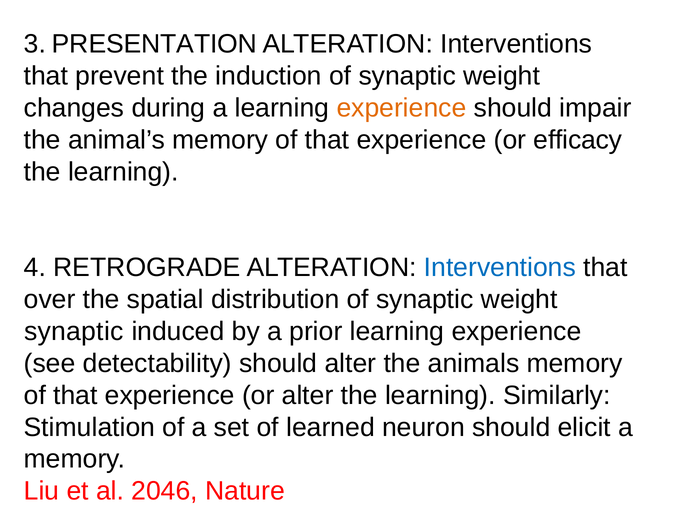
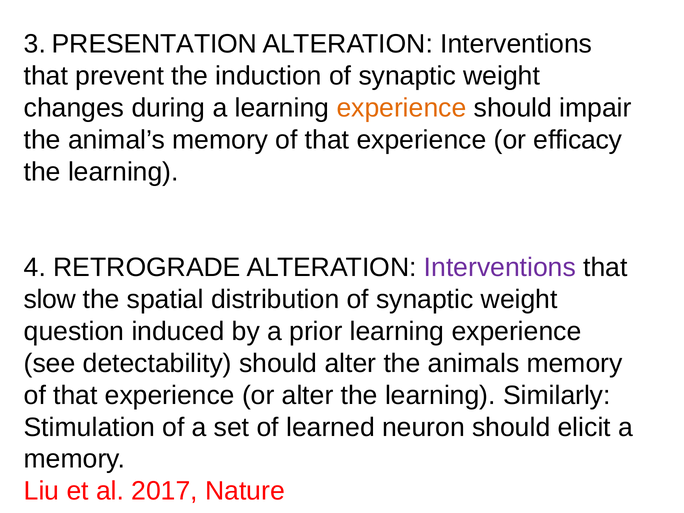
Interventions colour: blue -> purple (500, 268)
over: over -> slow (50, 299)
synaptic: synaptic -> question (74, 331)
2046: 2046 -> 2017 (165, 491)
